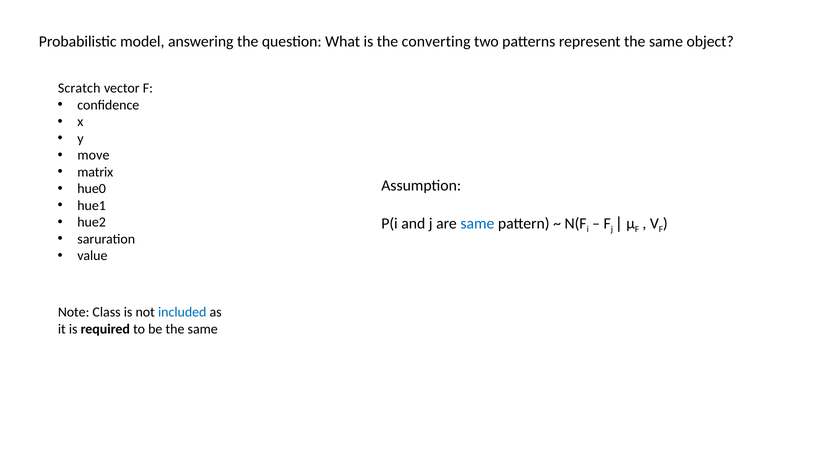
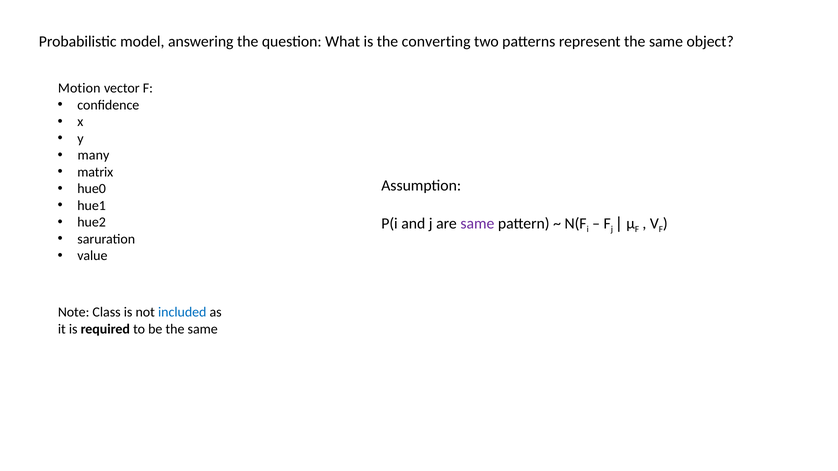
Scratch: Scratch -> Motion (79, 88)
move: move -> many (93, 155)
same colour: blue -> purple (477, 224)
